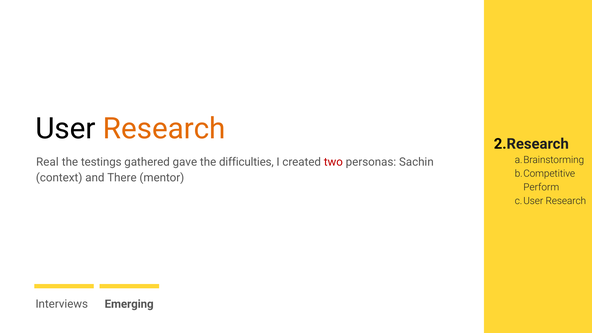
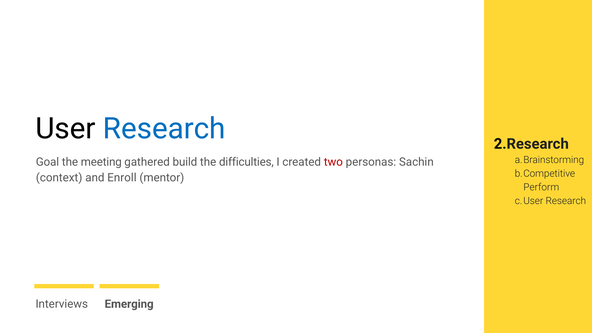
Research colour: orange -> blue (164, 129)
Real: Real -> Goal (47, 162)
testings: testings -> meeting (101, 162)
gave: gave -> build (185, 162)
There: There -> Enroll (122, 178)
